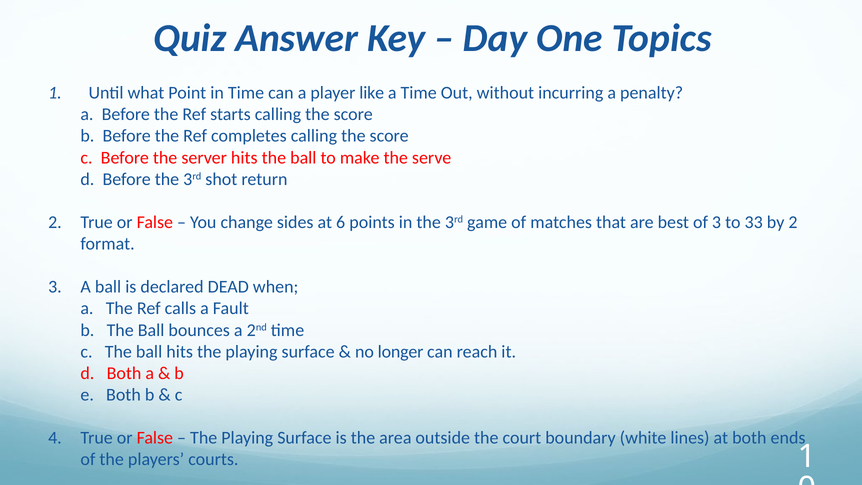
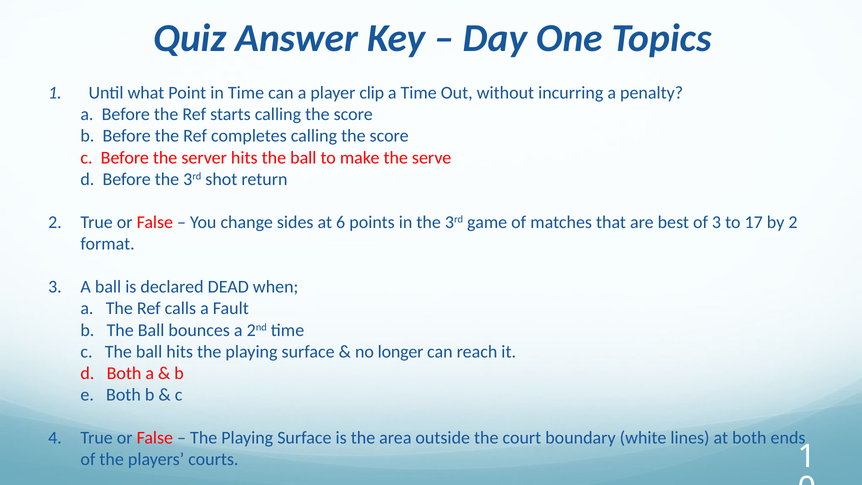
like: like -> clip (372, 93)
33: 33 -> 17 (754, 222)
